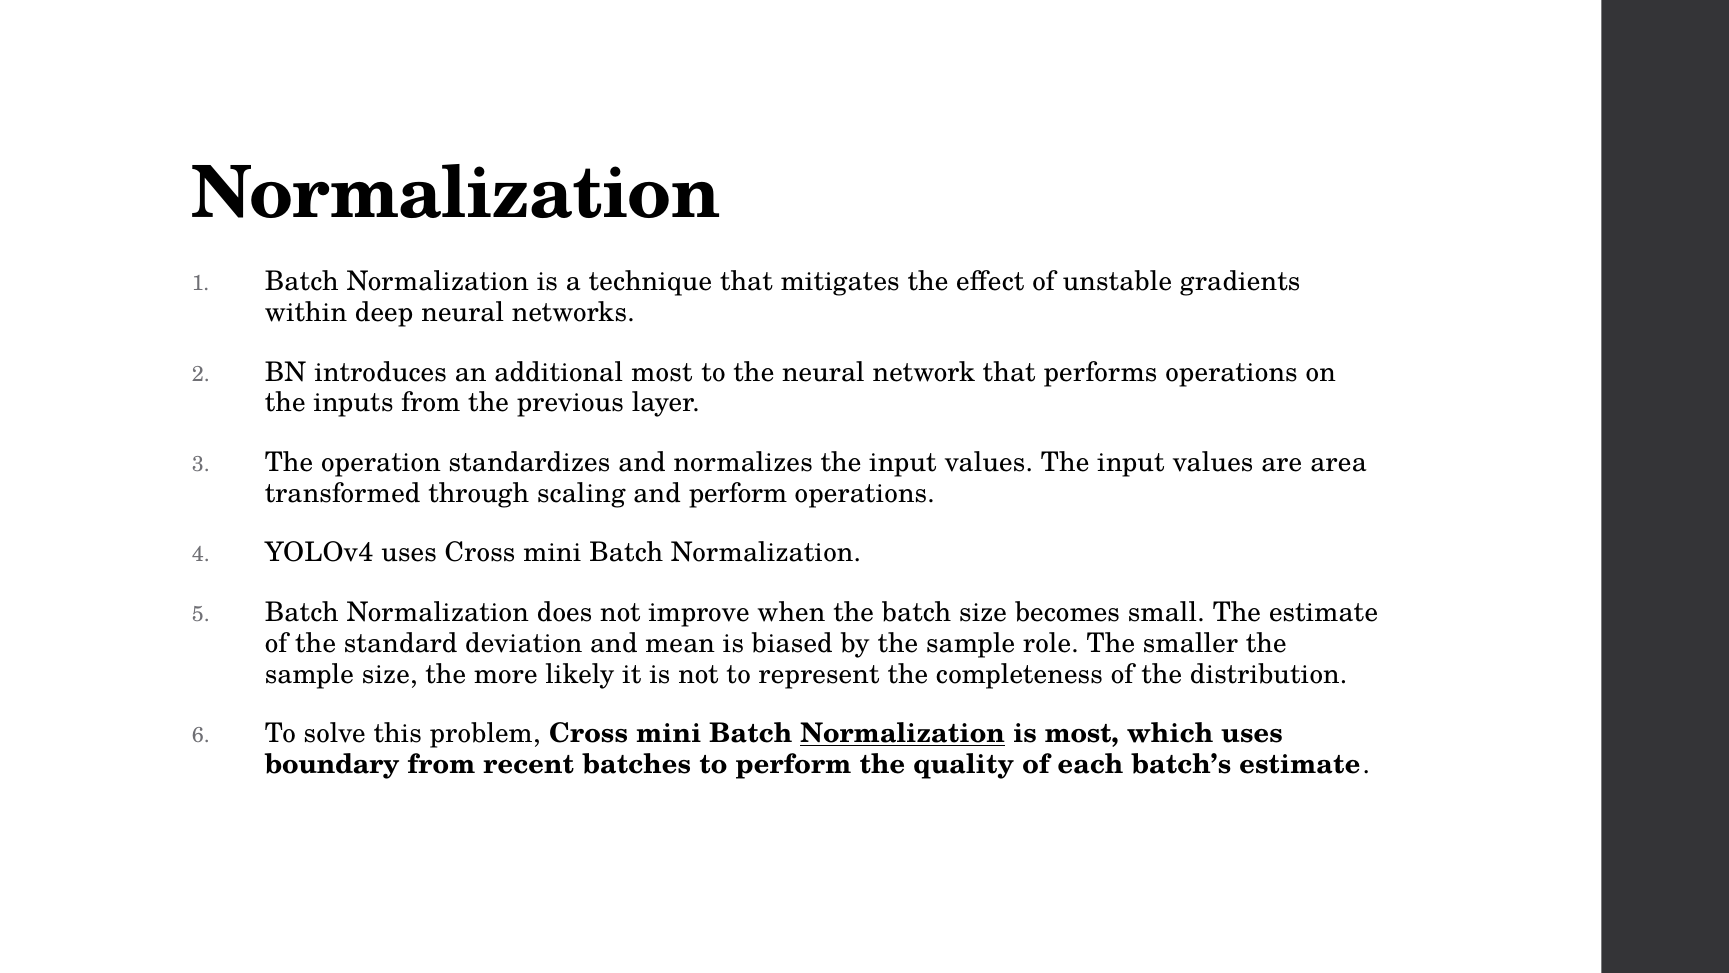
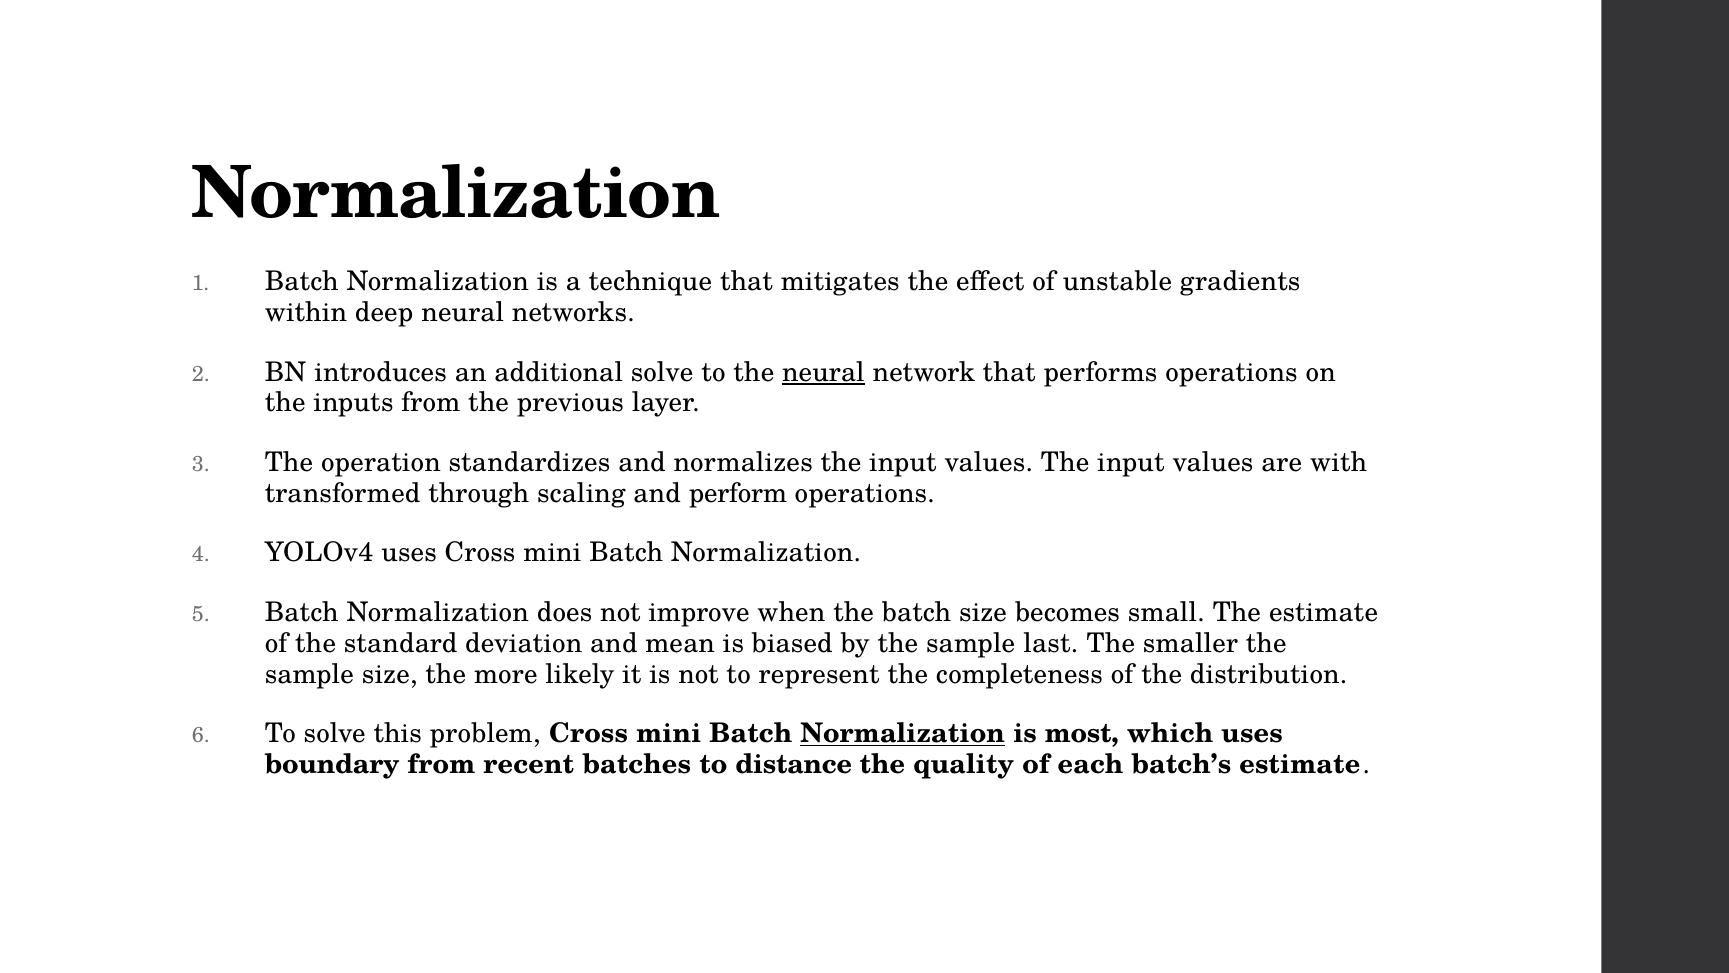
additional most: most -> solve (662, 372)
neural underline: none -> present (823, 372)
area: area -> with (1339, 462)
role: role -> last (1051, 643)
to perform: perform -> distance (794, 764)
